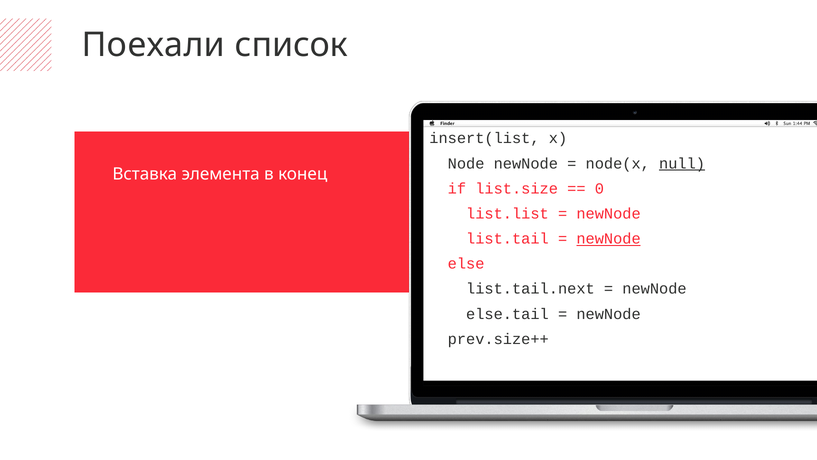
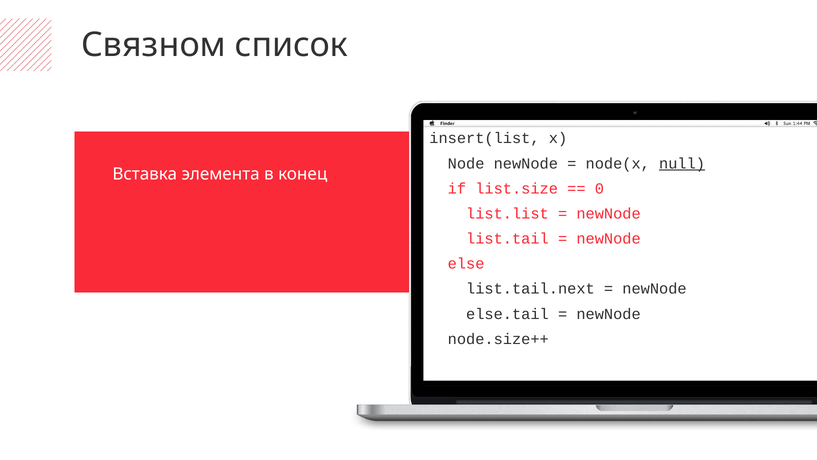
Поехали: Поехали -> Связном (154, 45)
newNode underline: present -> none (609, 238)
prev.size++: prev.size++ -> node.size++ (498, 339)
